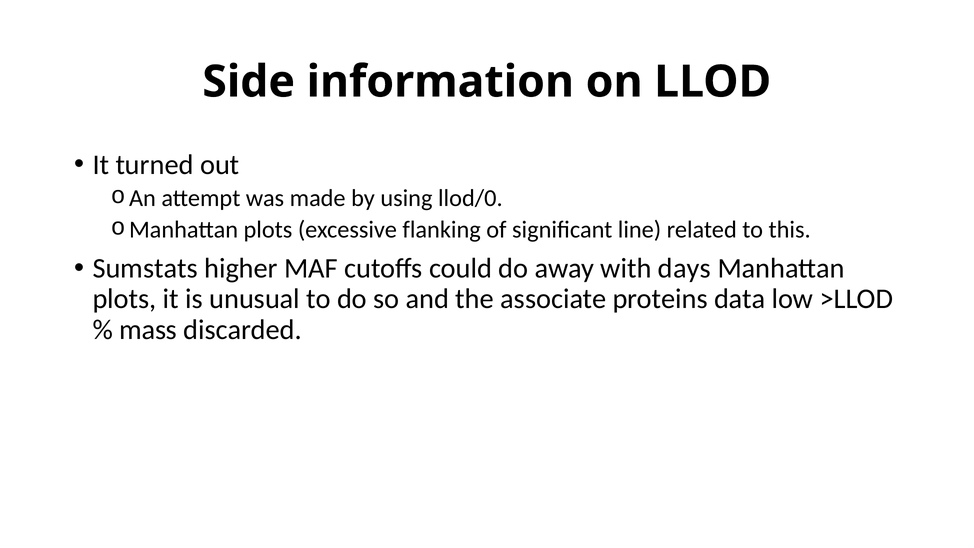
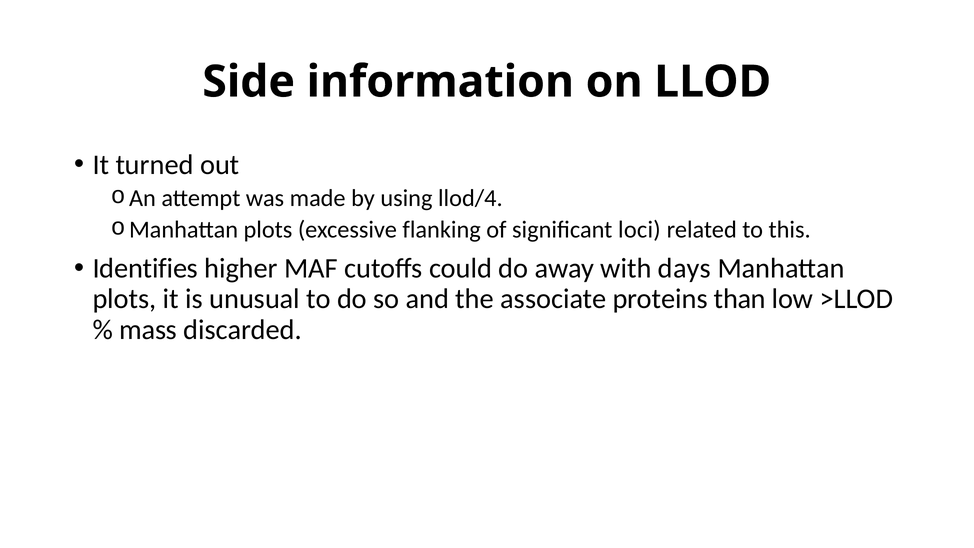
llod/0: llod/0 -> llod/4 (470, 198)
line: line -> loci (639, 230)
Sumstats: Sumstats -> Identifies (145, 268)
data: data -> than (740, 299)
